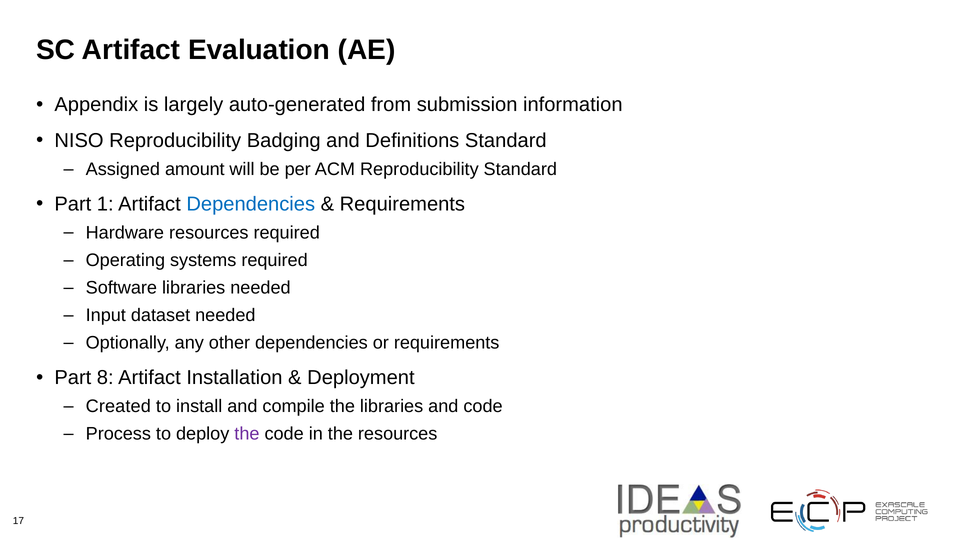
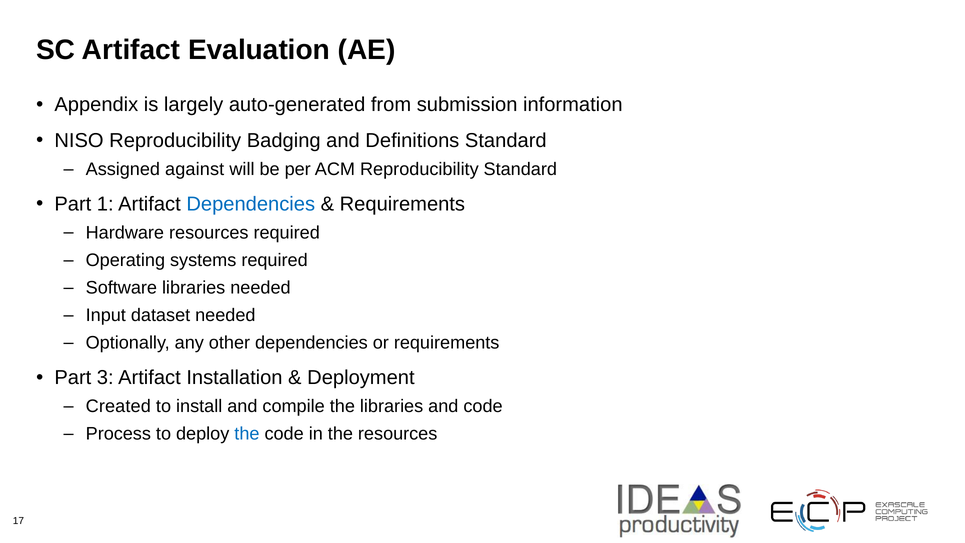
amount: amount -> against (195, 169)
8: 8 -> 3 (105, 378)
the colour: purple -> blue (247, 434)
